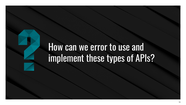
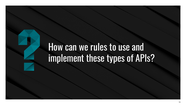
error: error -> rules (99, 47)
